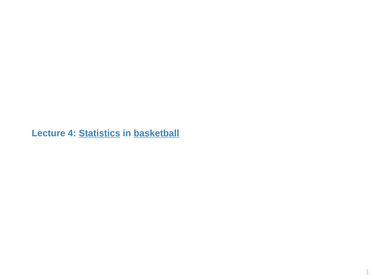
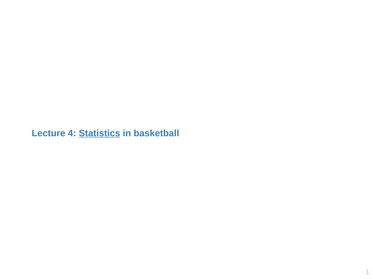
basketball underline: present -> none (156, 134)
